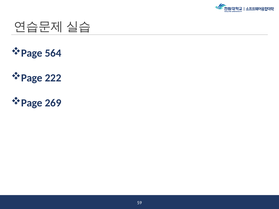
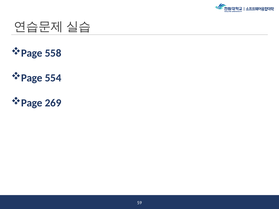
564: 564 -> 558 (53, 53)
222: 222 -> 554 (53, 78)
